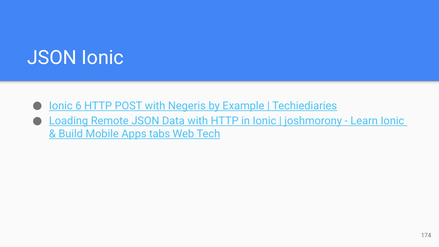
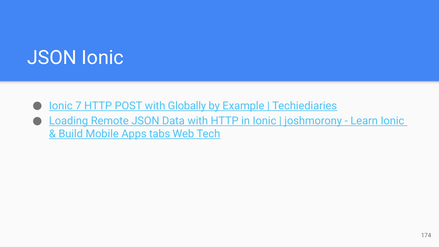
6: 6 -> 7 (78, 106)
Negeris: Negeris -> Globally (187, 106)
